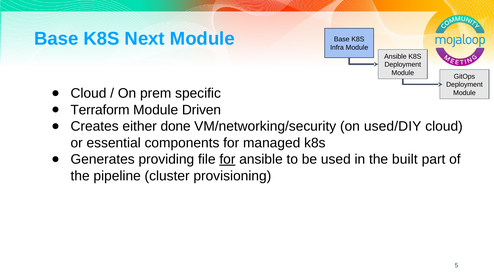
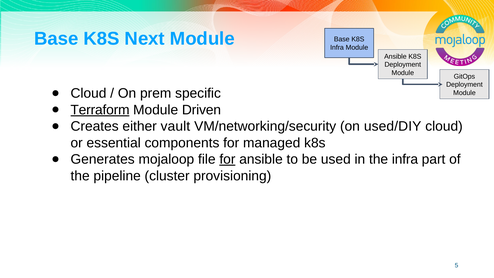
Terraform underline: none -> present (100, 110)
done: done -> vault (175, 126)
providing: providing -> mojaloop (166, 159)
the built: built -> infra (405, 159)
